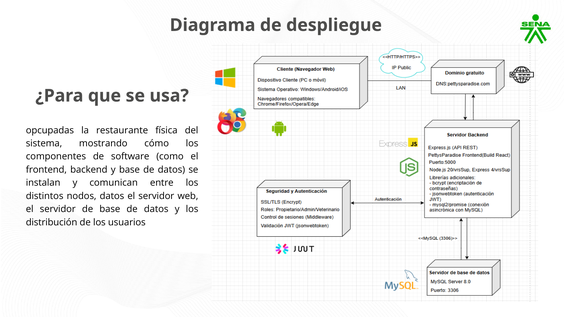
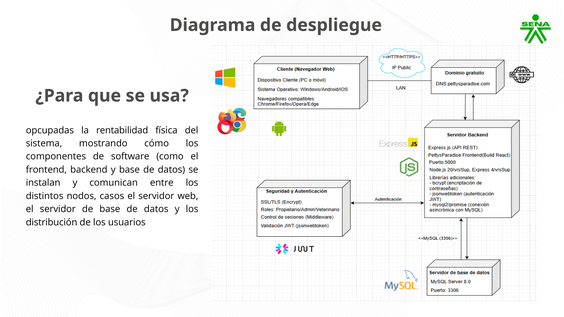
restaurante: restaurante -> rentabilidad (122, 130)
nodos datos: datos -> casos (112, 196)
